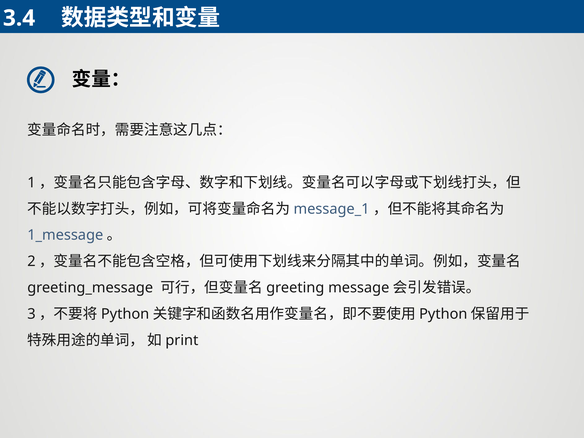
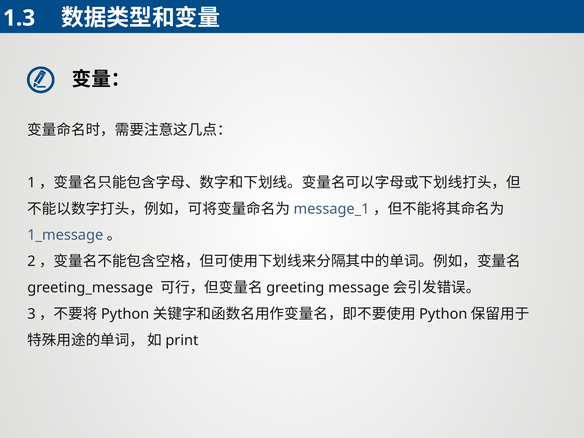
3.4: 3.4 -> 1.3 (19, 18)
